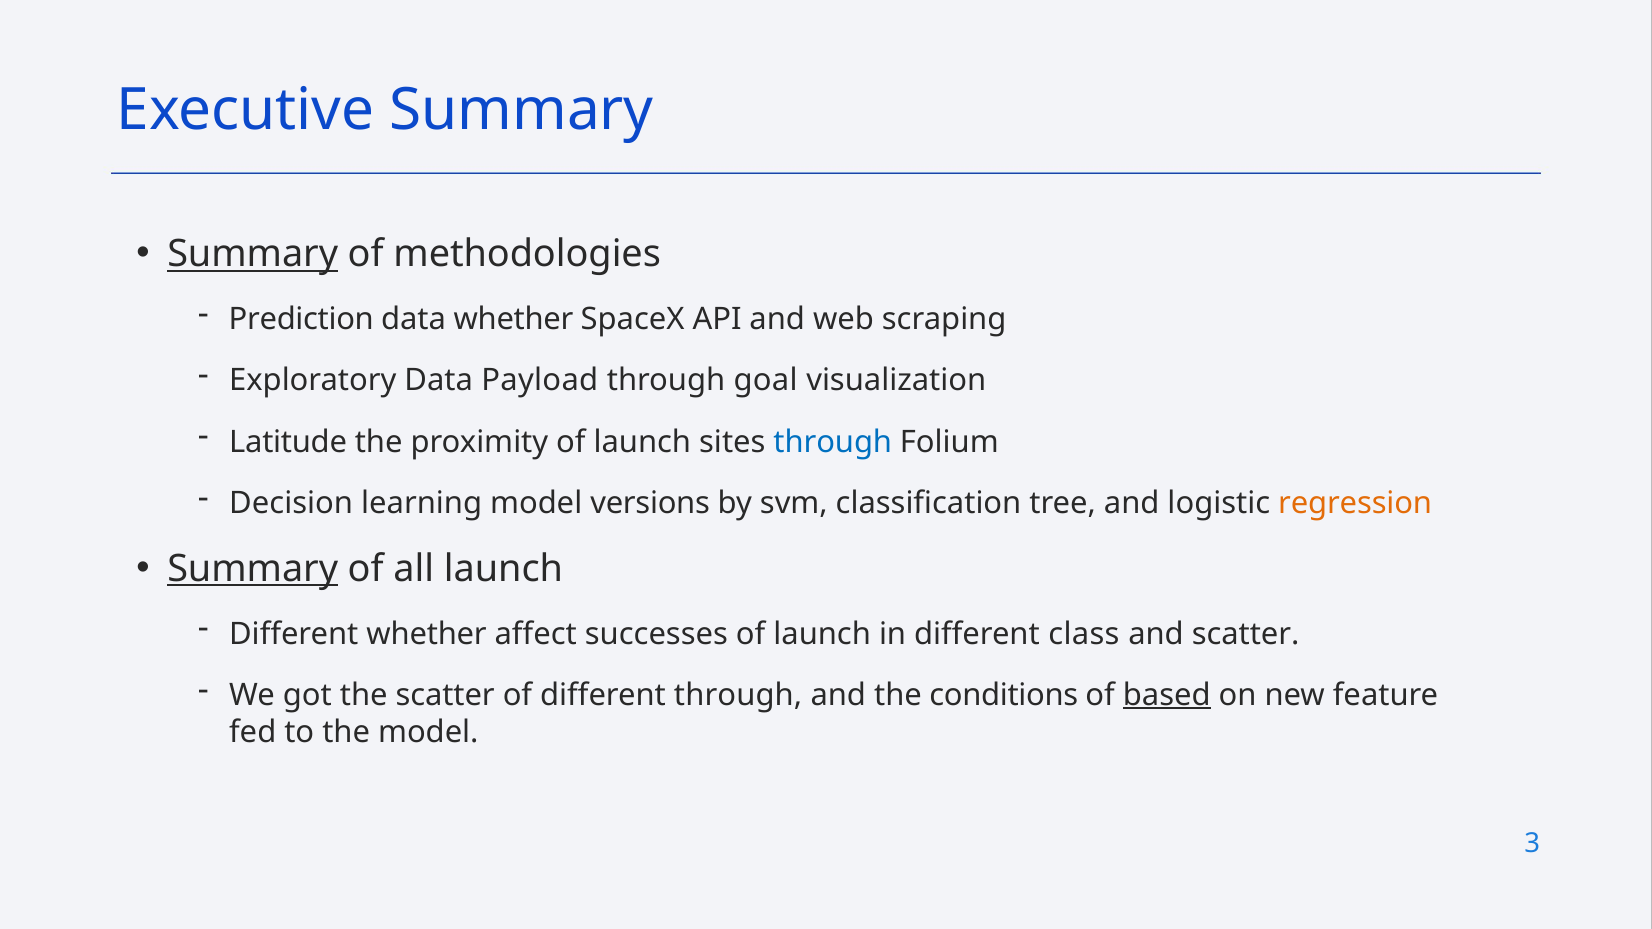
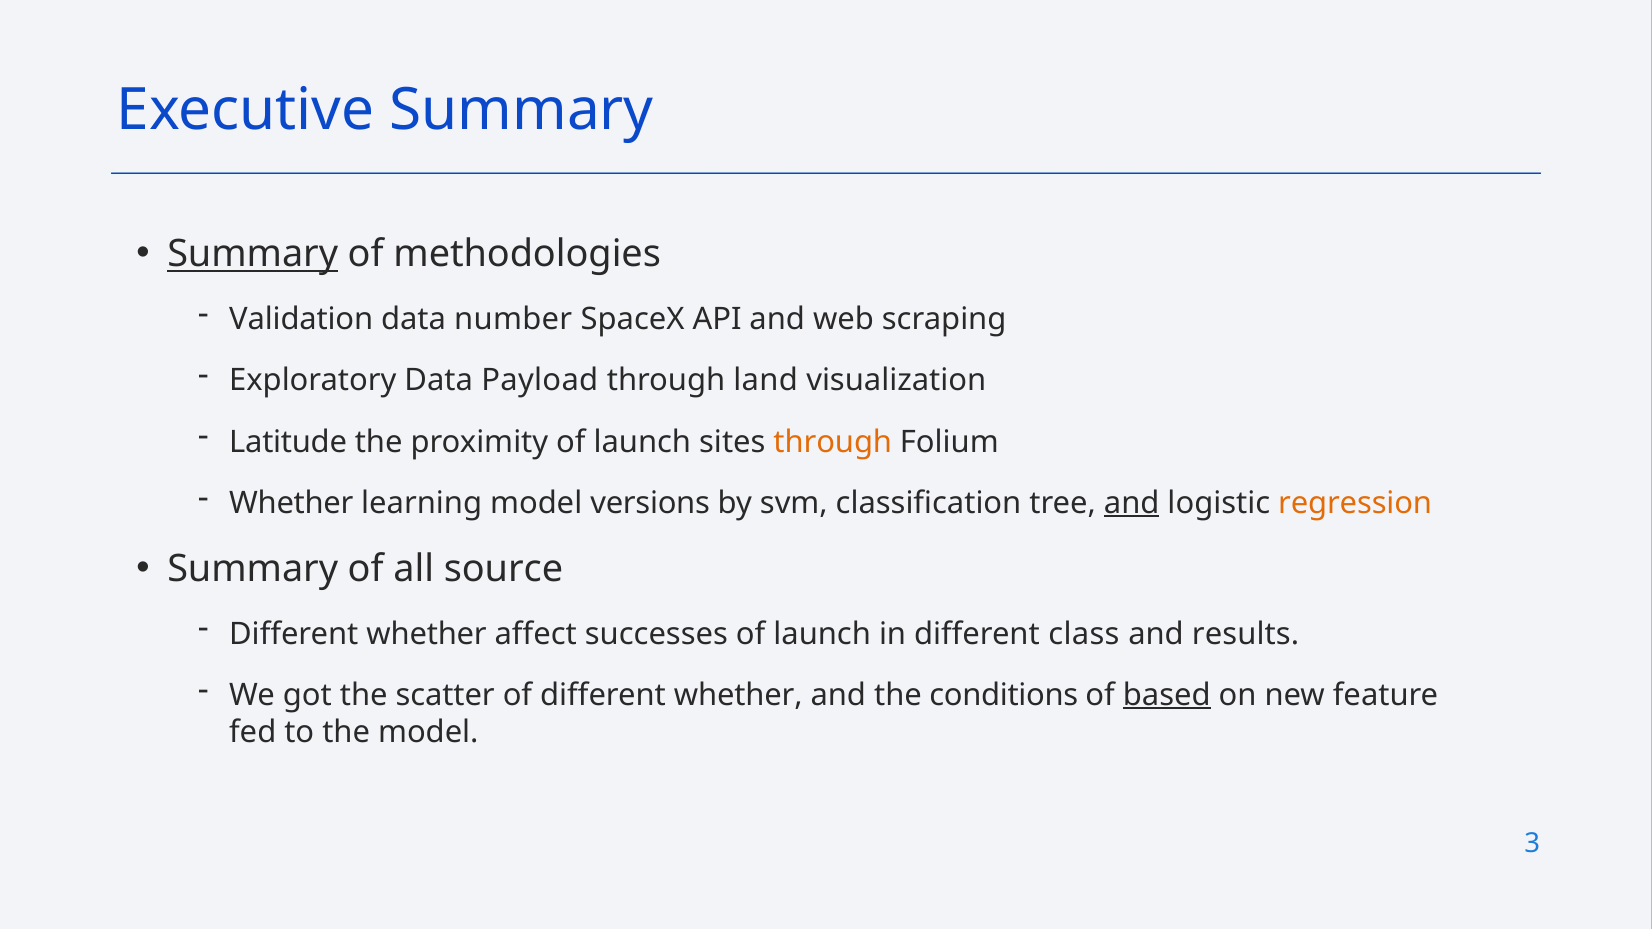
Prediction: Prediction -> Validation (301, 319)
data whether: whether -> number (513, 319)
goal: goal -> land (766, 381)
through colour: blue -> orange (833, 442)
Decision: Decision -> Whether (291, 503)
and underline: none -> present (1132, 503)
Summary underline: present -> none (253, 569)
all launch: launch -> source (503, 569)
and scatter: scatter -> results (1246, 634)
of different through: through -> whether (738, 695)
